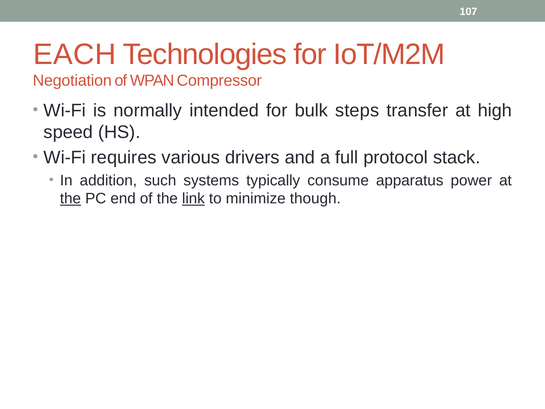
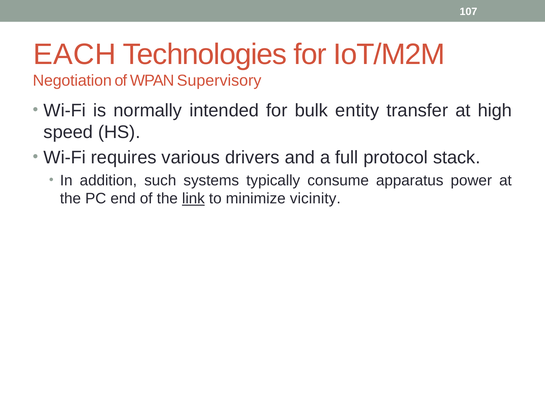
Compressor: Compressor -> Supervisory (219, 81)
steps: steps -> entity (357, 110)
the underline: present -> none (70, 199)
though: though -> vicinity (315, 199)
